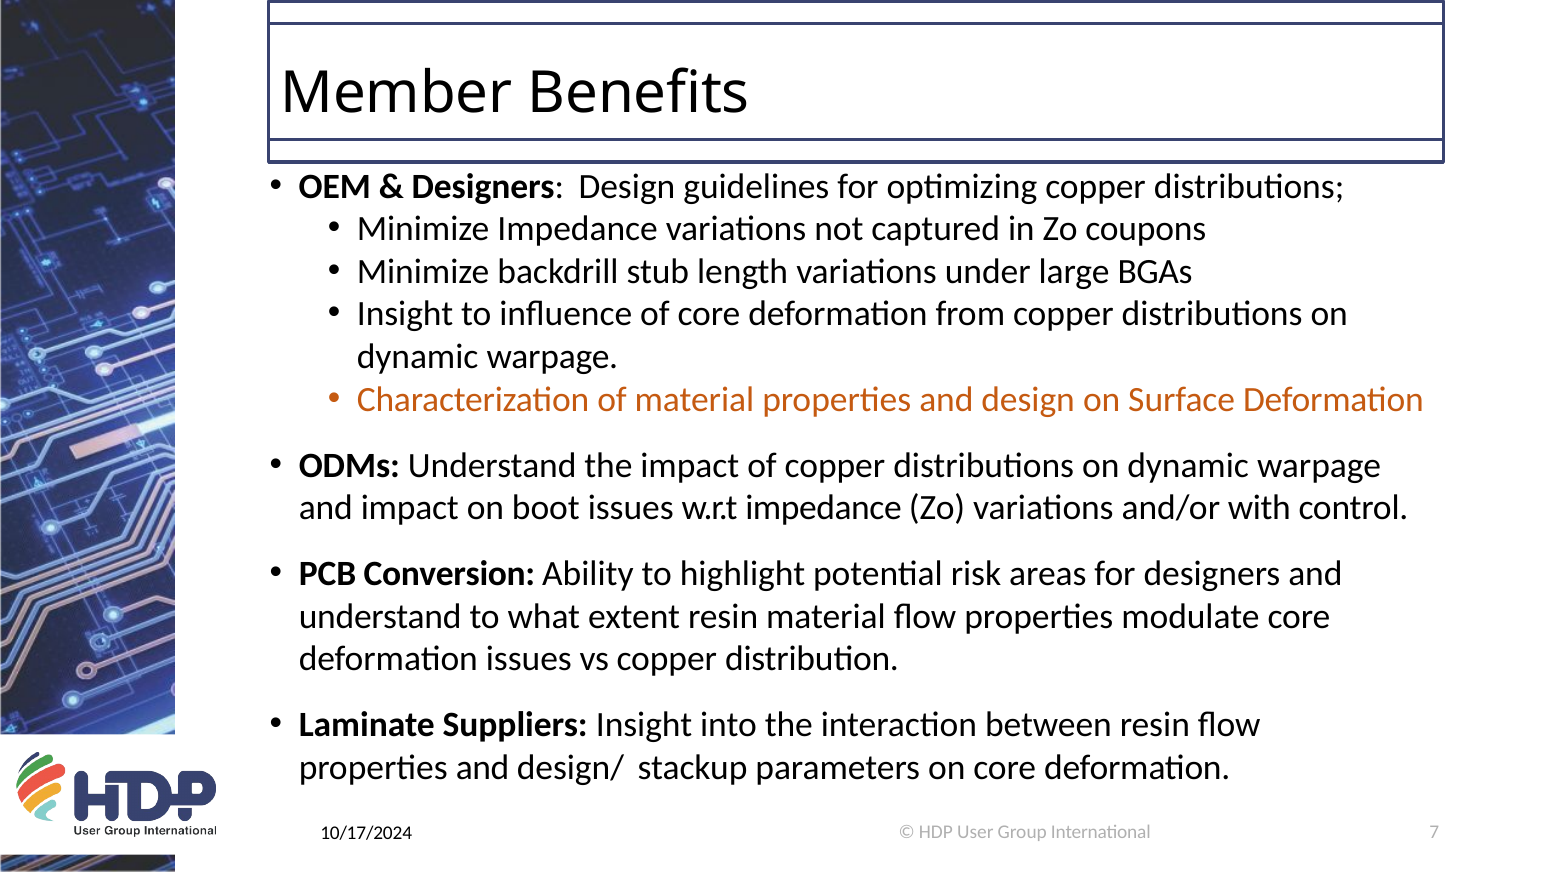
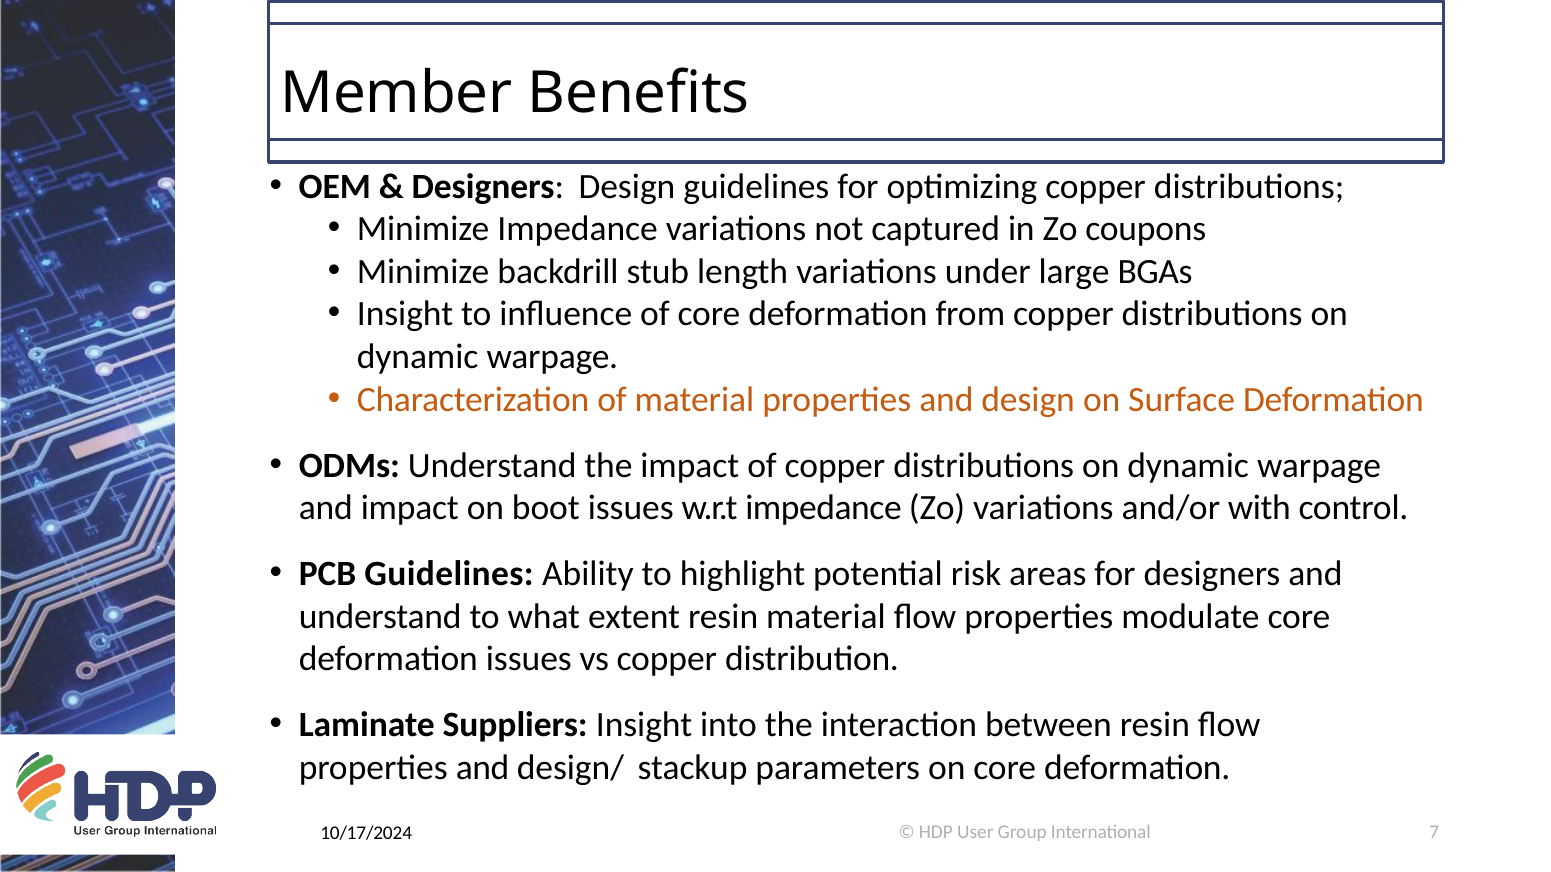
PCB Conversion: Conversion -> Guidelines (449, 574)
